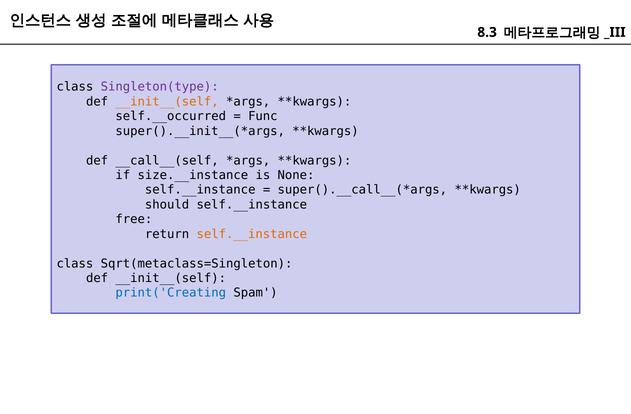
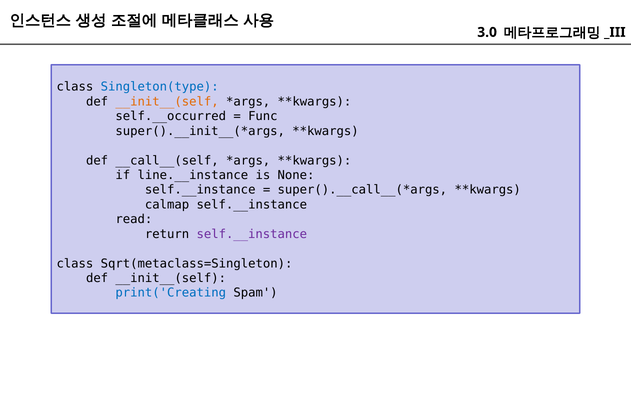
8.3: 8.3 -> 3.0 (487, 32)
Singleton(type colour: purple -> blue (160, 87)
size.__instance: size.__instance -> line.__instance (193, 175)
should: should -> calmap (167, 205)
free: free -> read (134, 220)
self.__instance colour: orange -> purple (252, 234)
